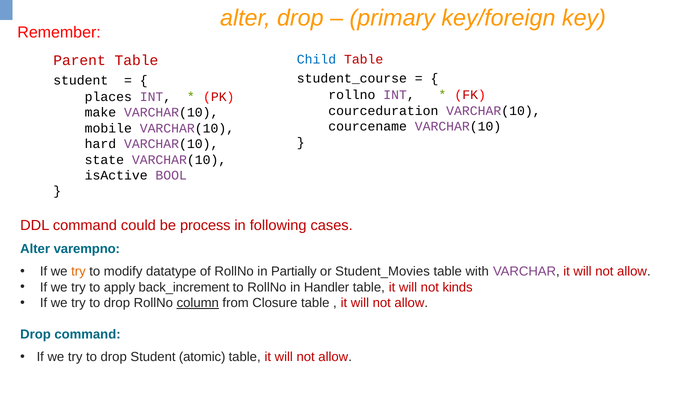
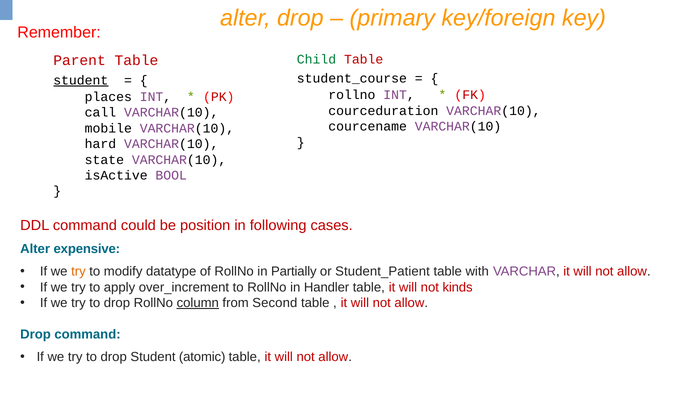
Child colour: blue -> green (316, 59)
student underline: none -> present (81, 80)
make: make -> call (100, 113)
process: process -> position (205, 225)
varempno: varempno -> expensive (87, 249)
Student_Movies: Student_Movies -> Student_Patient (383, 272)
back_increment: back_increment -> over_increment (184, 287)
Closure: Closure -> Second (275, 303)
